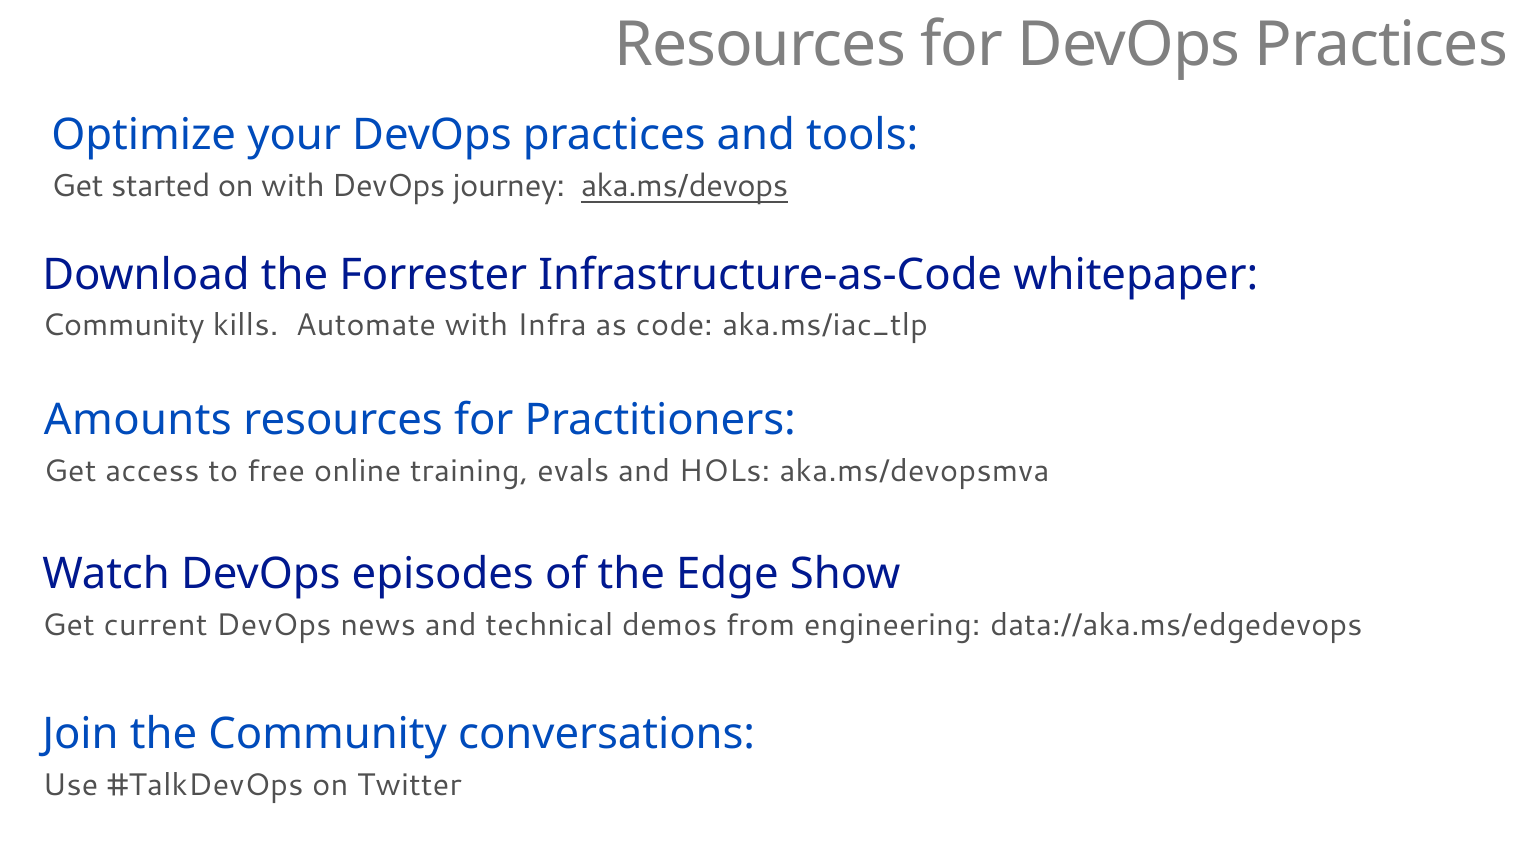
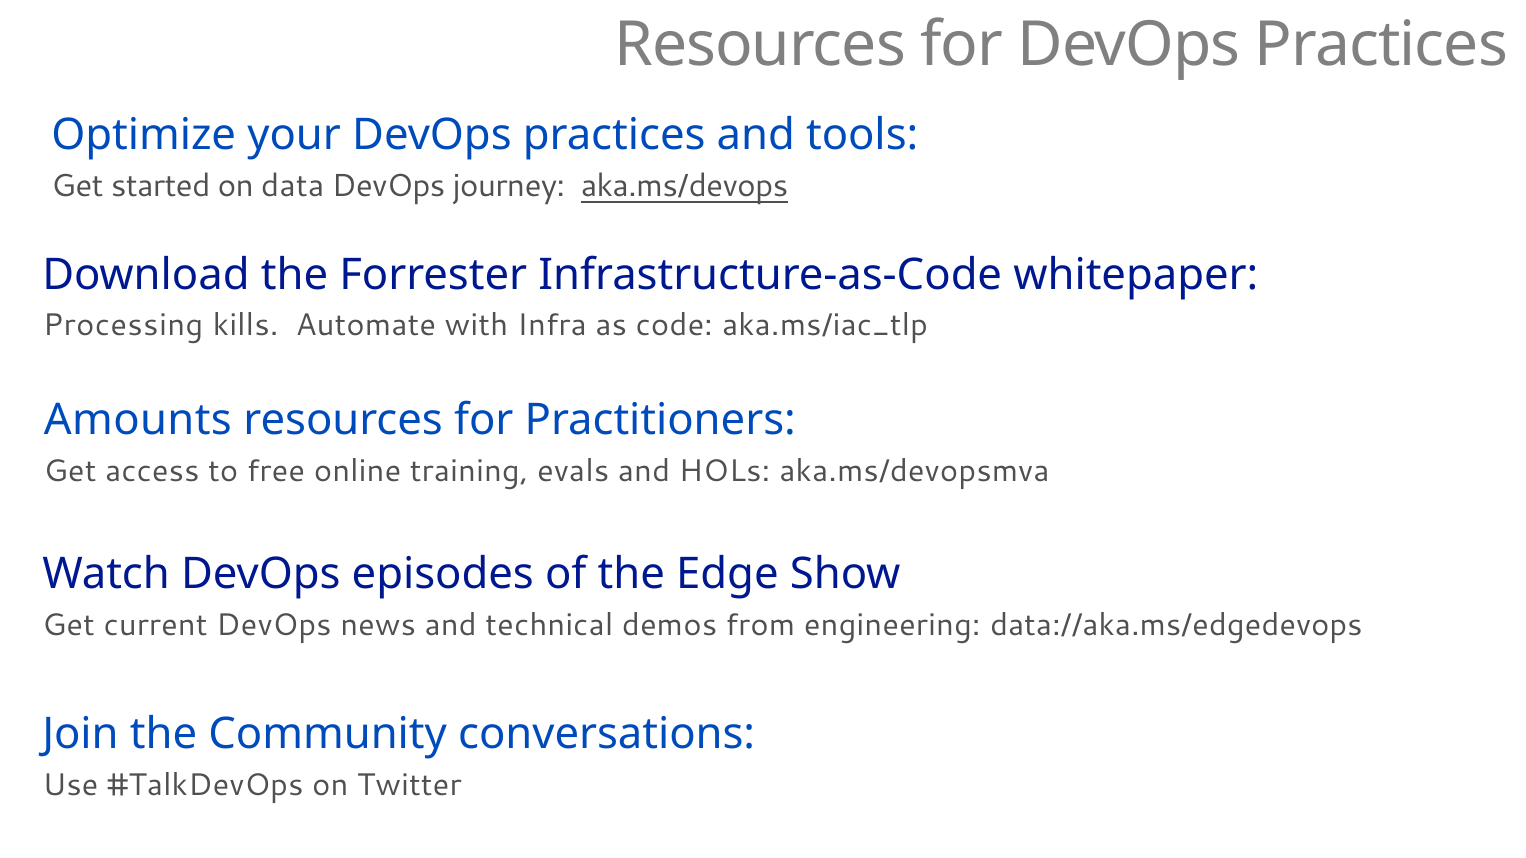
on with: with -> data (293, 186)
Community: Community -> Processing (123, 326)
